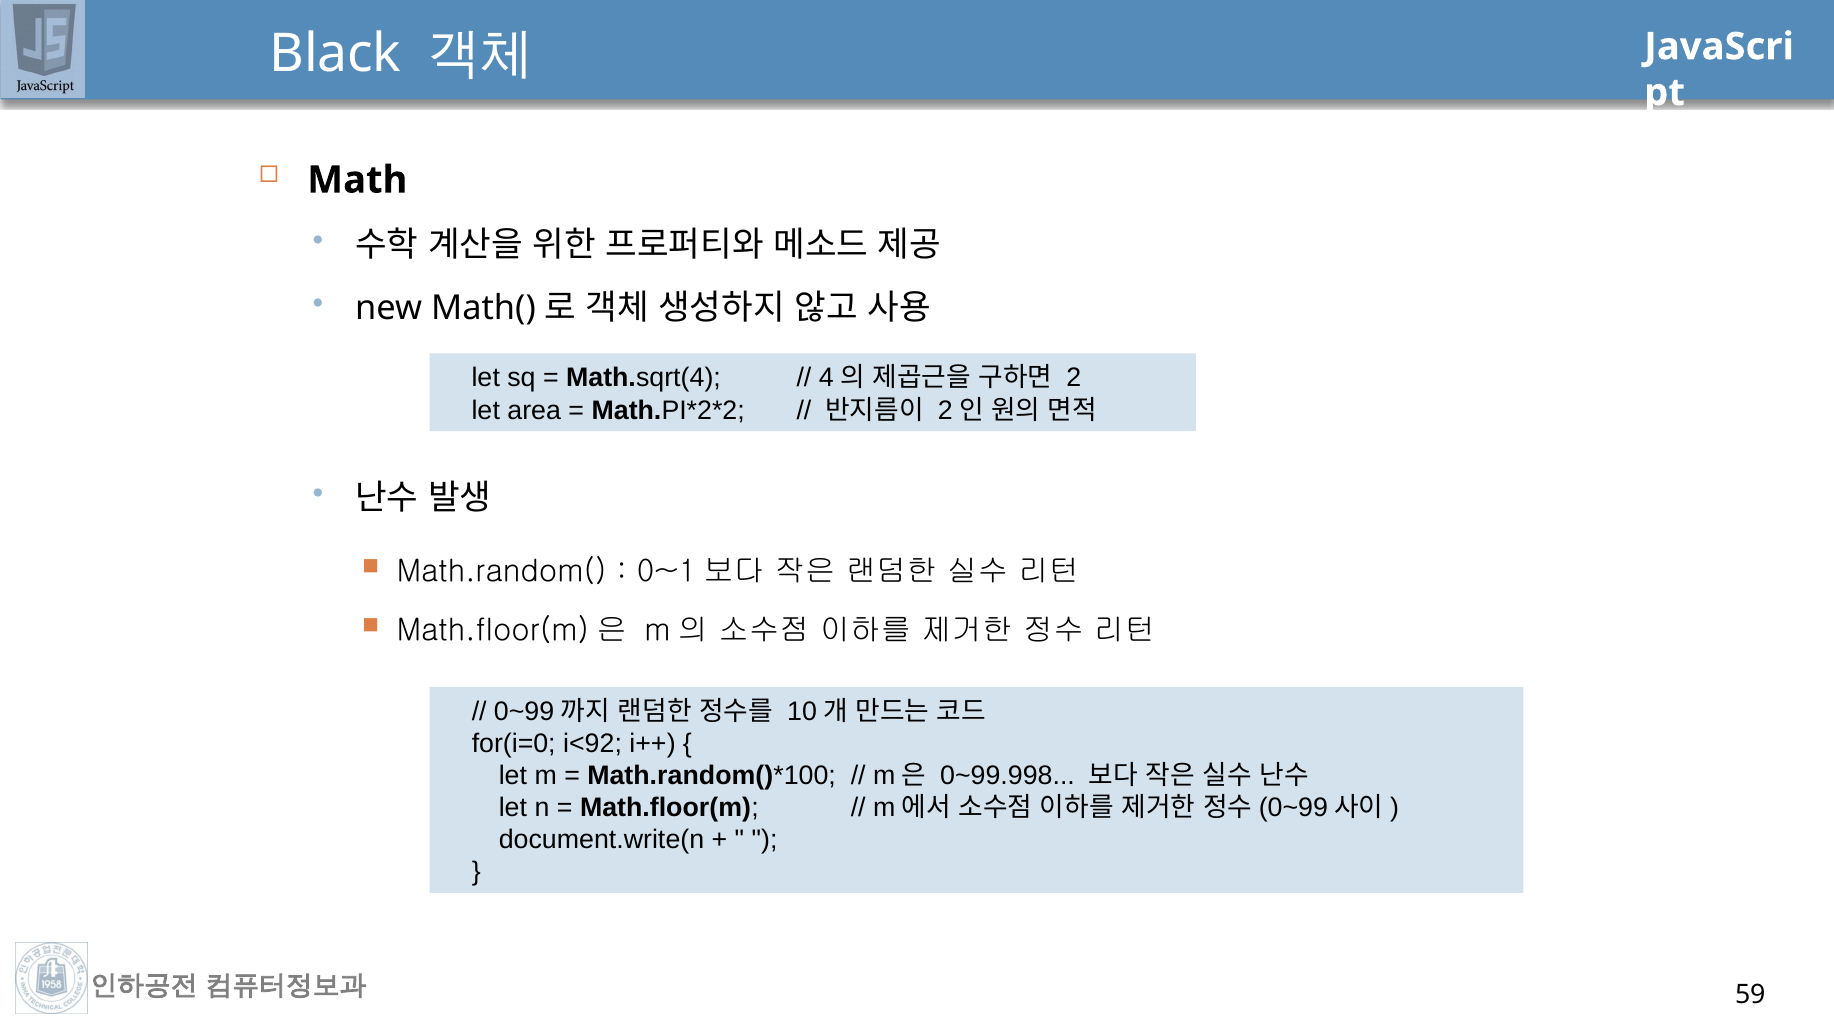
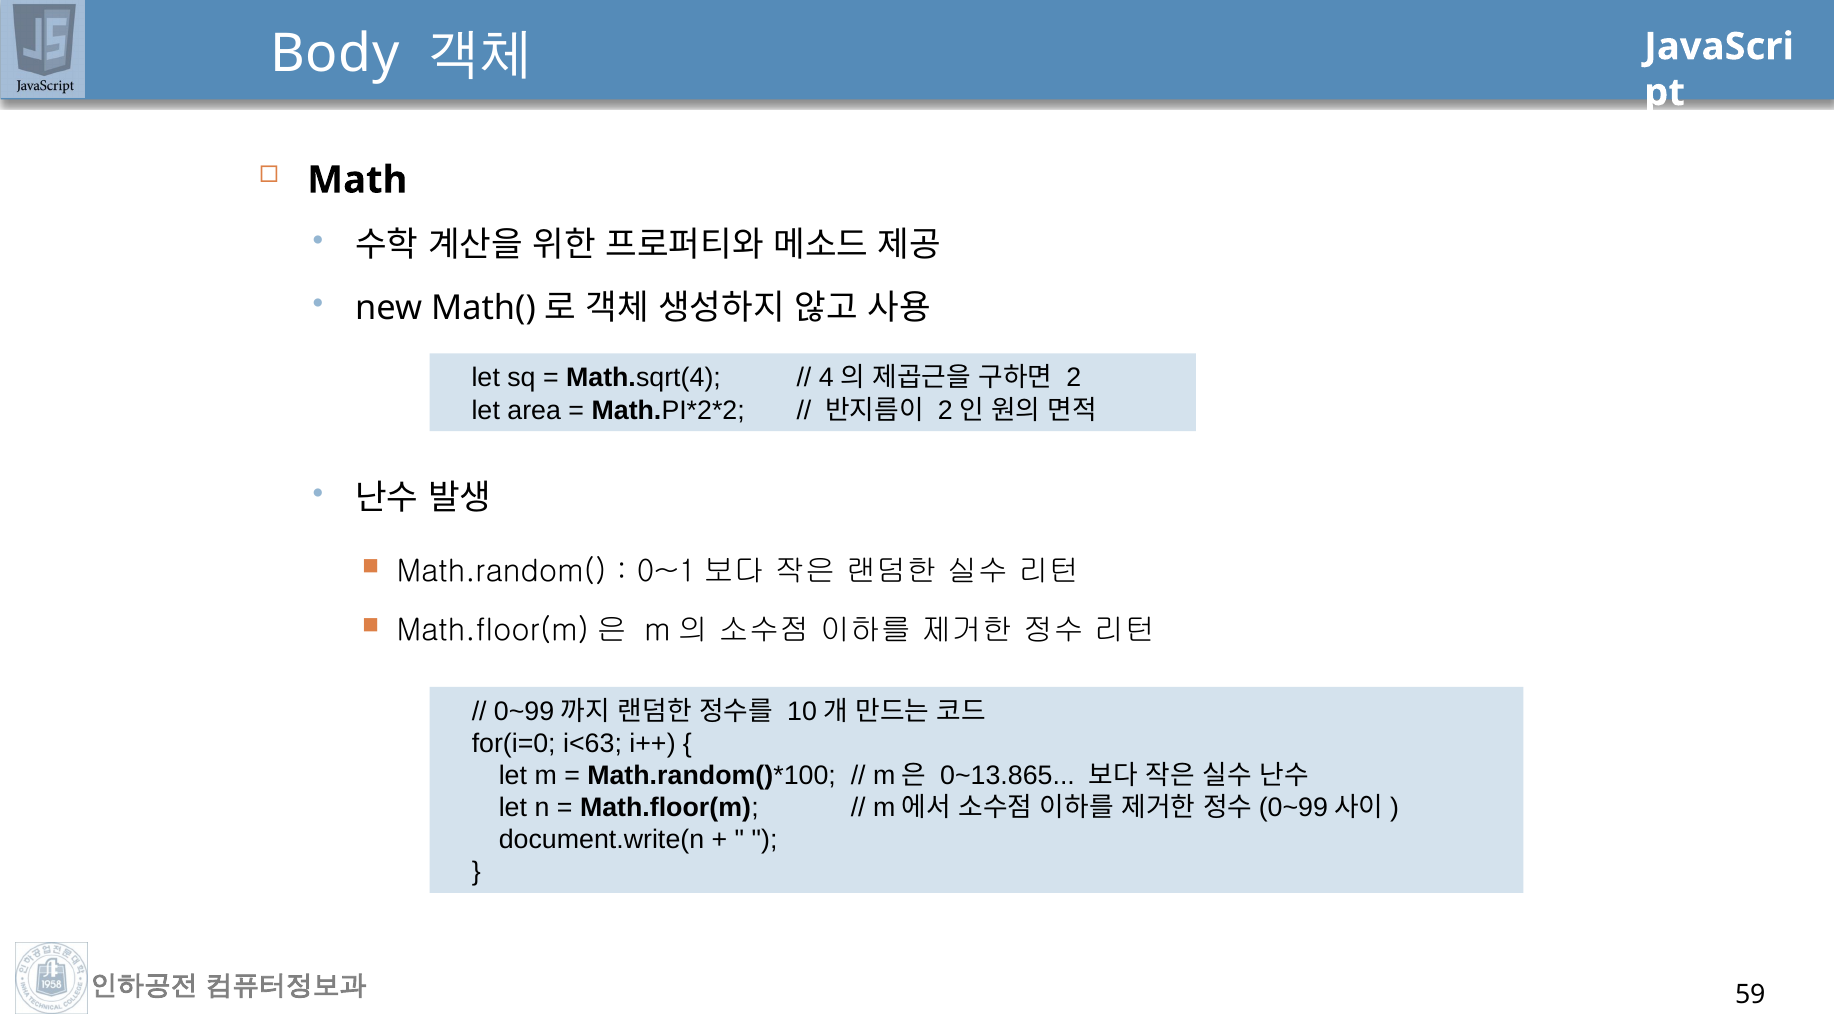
Black: Black -> Body (335, 54)
i<92: i<92 -> i<63 (593, 743)
0~99.998: 0~99.998 -> 0~13.865 (1008, 775)
